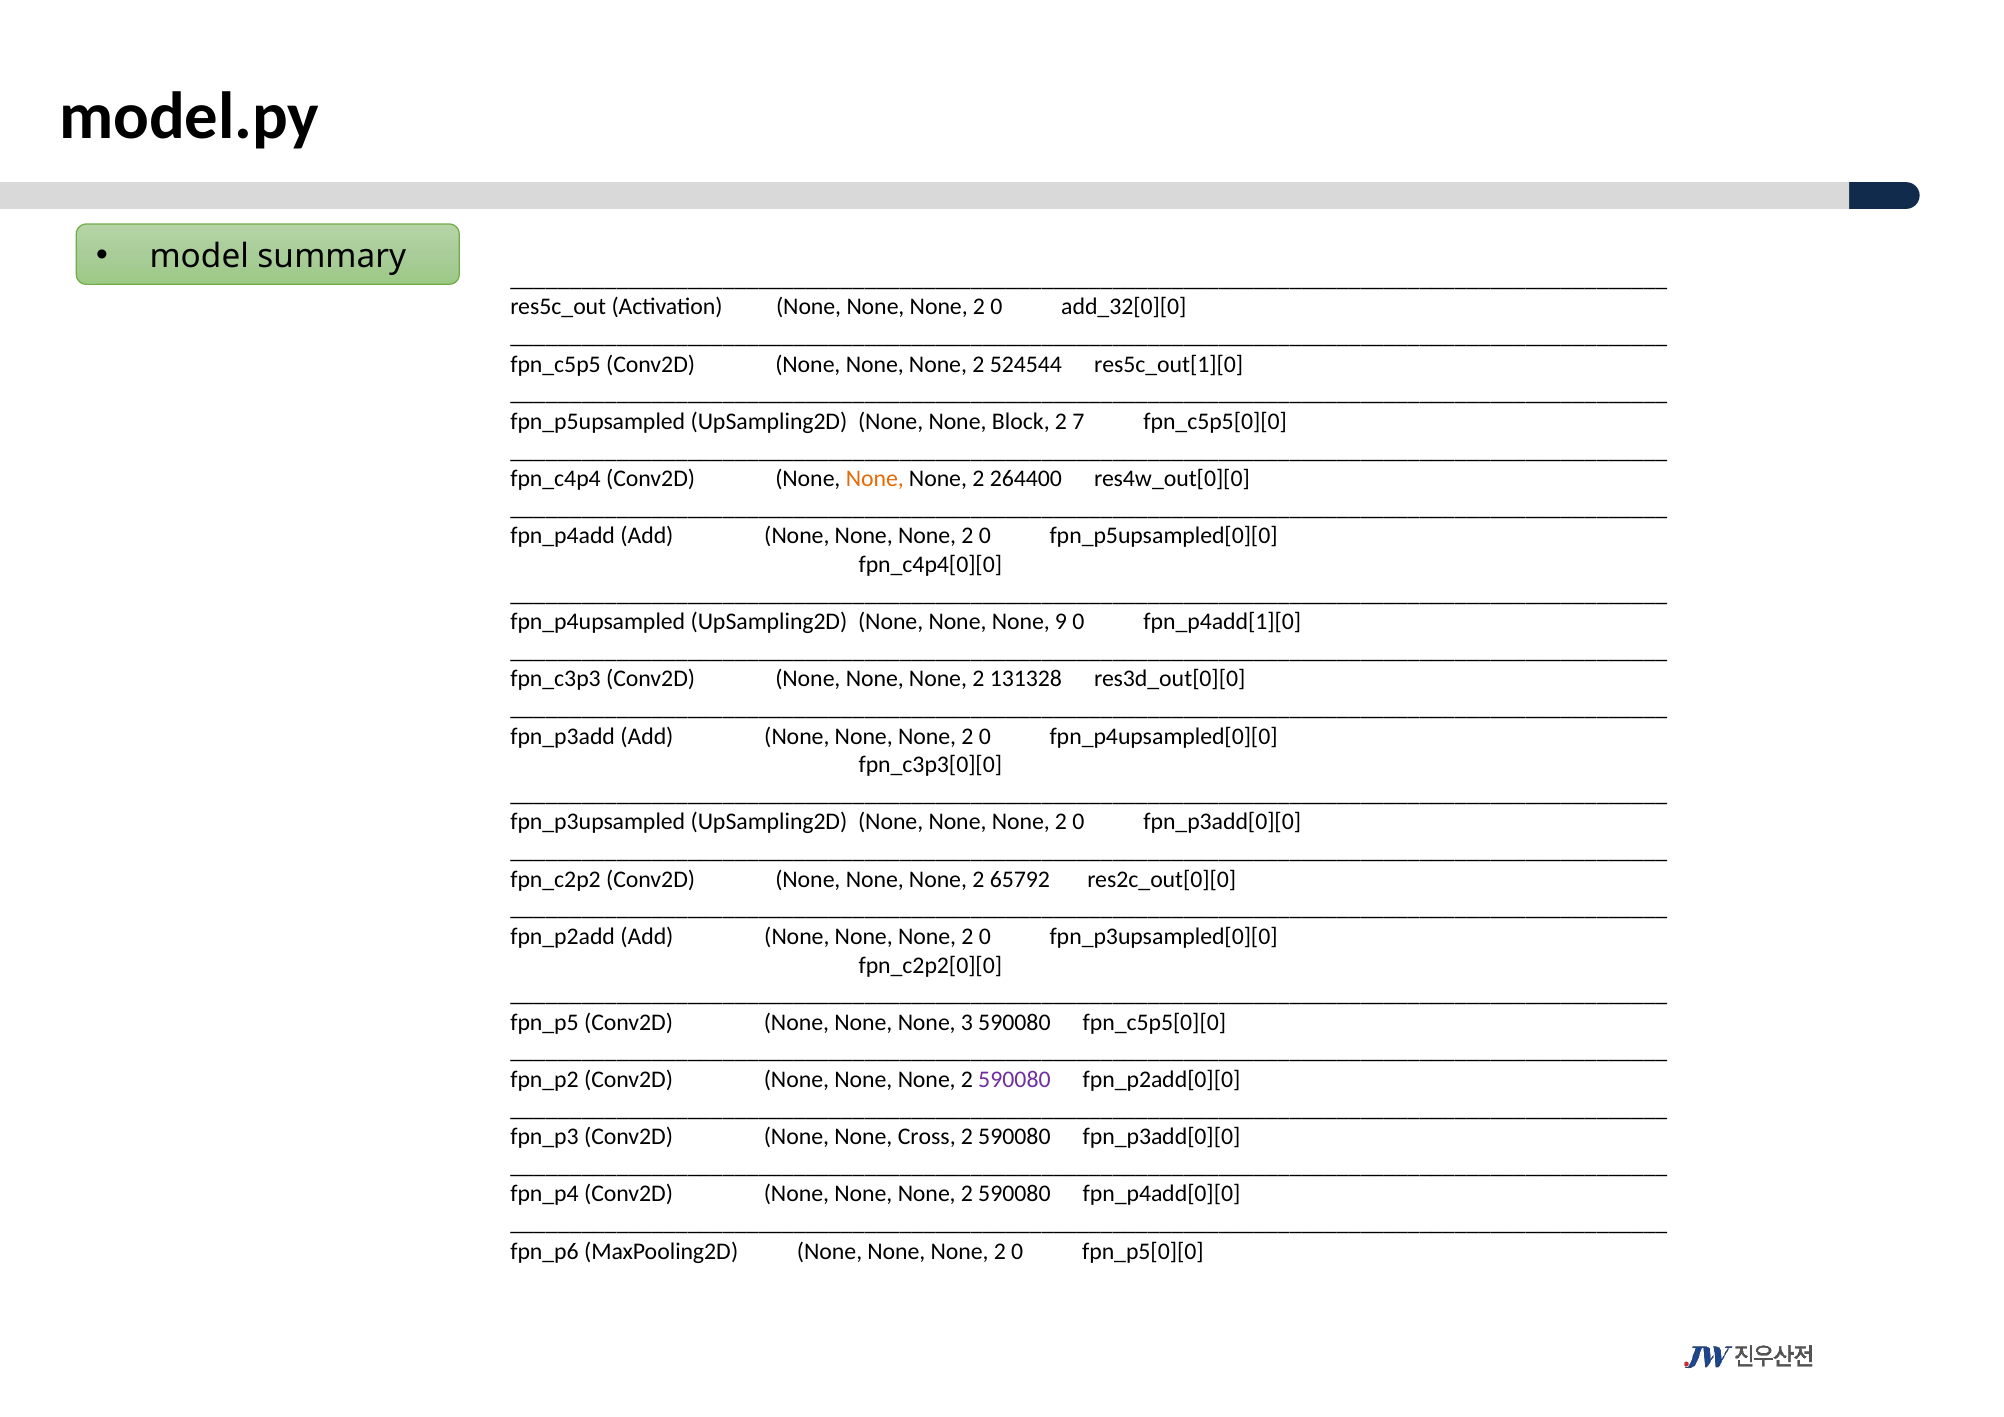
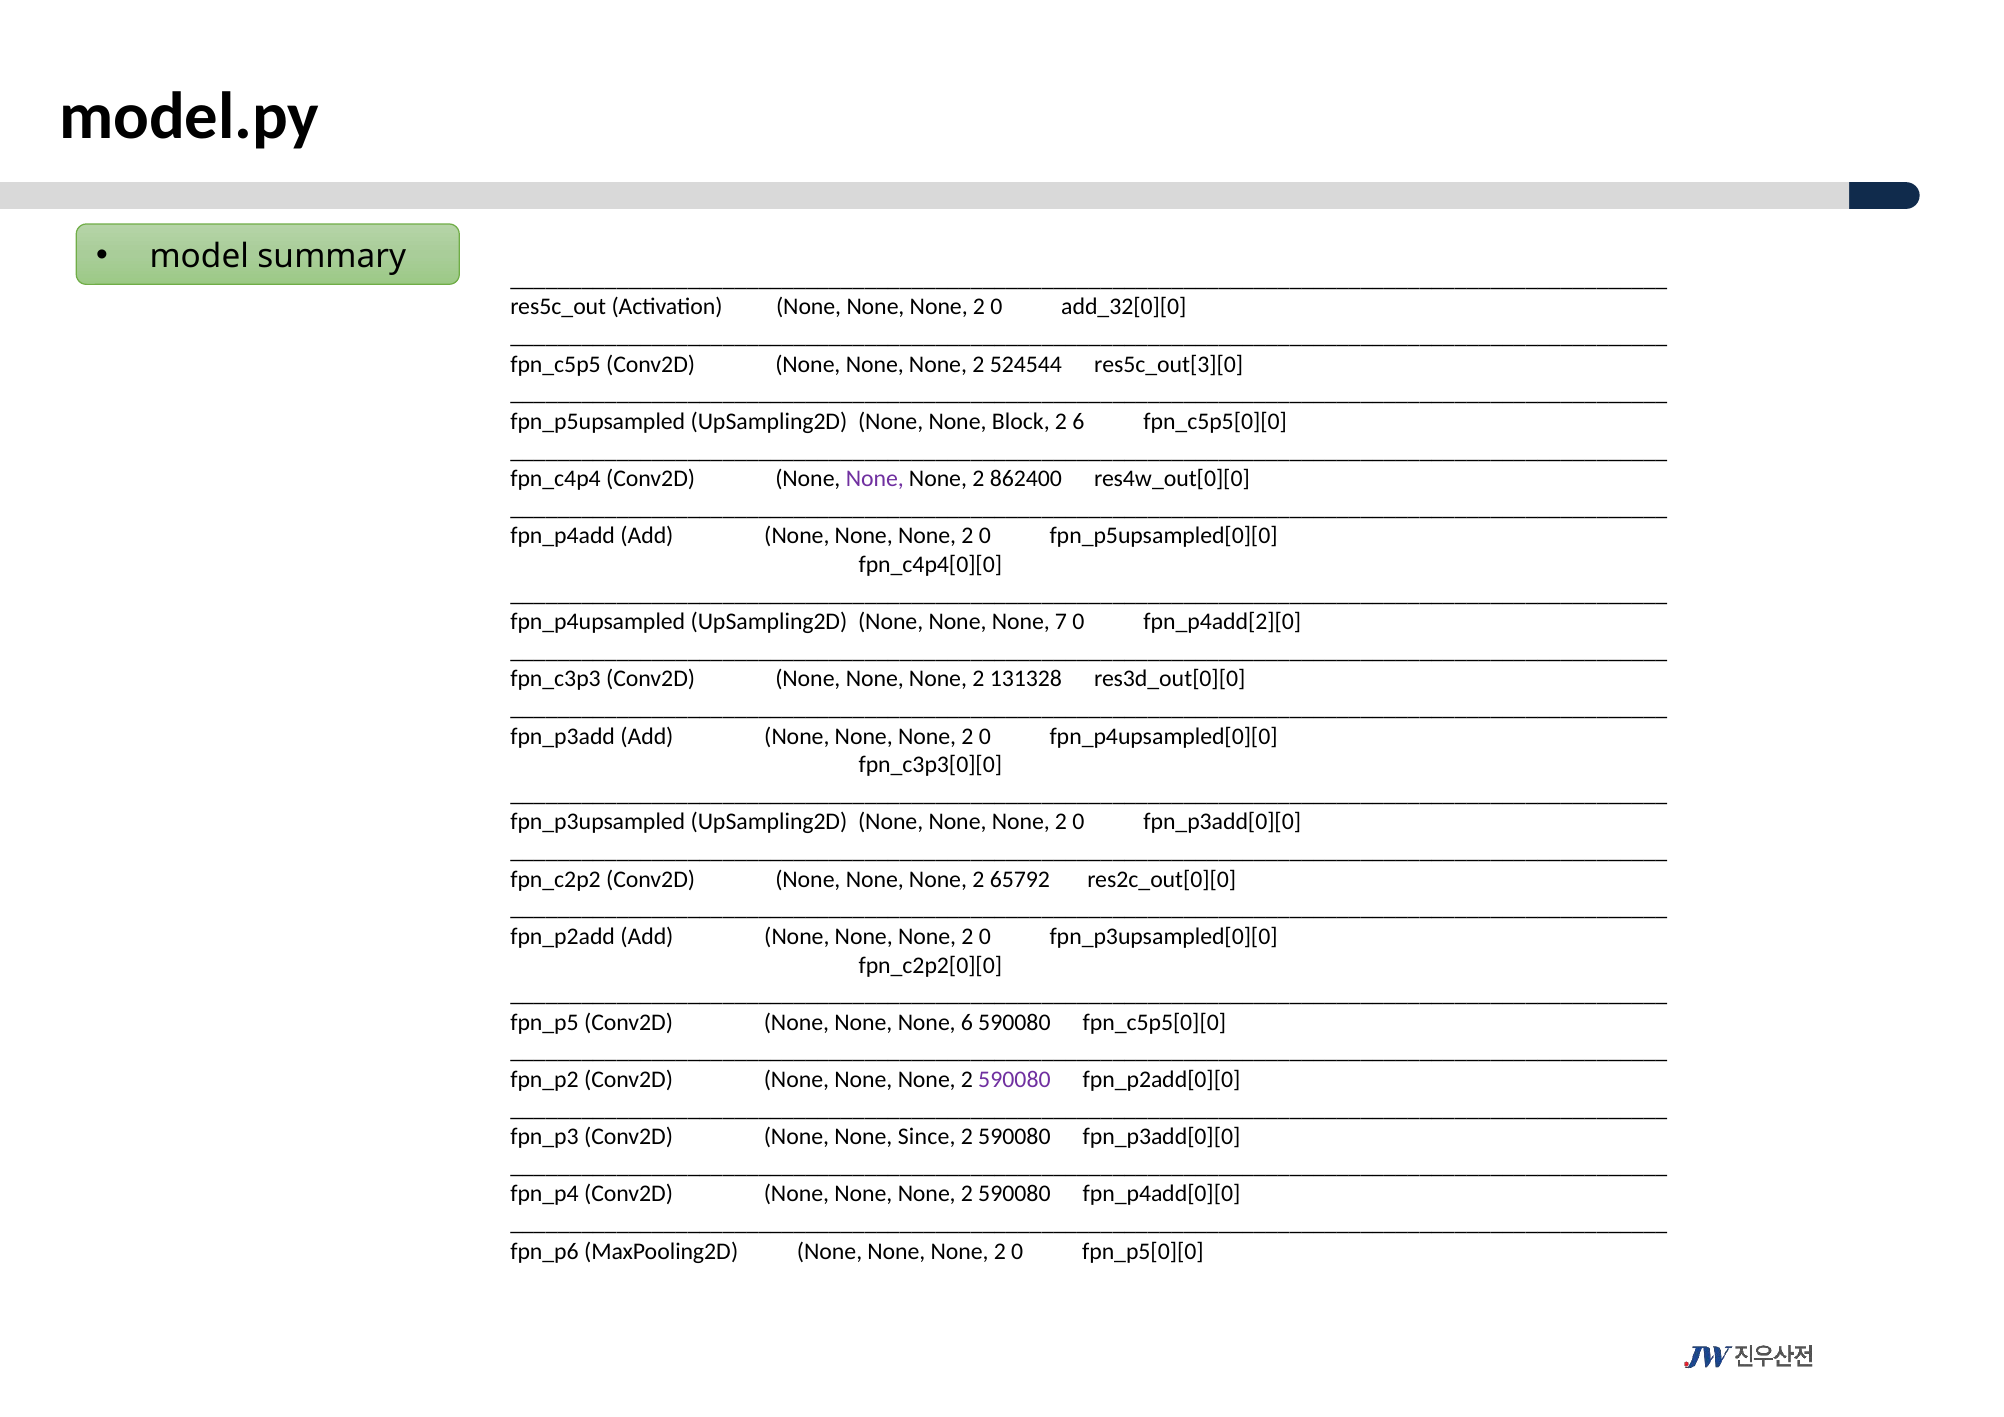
res5c_out[1][0: res5c_out[1][0 -> res5c_out[3][0 (1169, 364)
2 7: 7 -> 6 (1078, 422)
None colour: orange -> purple (875, 479)
264400: 264400 -> 862400 (1026, 479)
9: 9 -> 7 (1061, 622)
fpn_p4add[1][0: fpn_p4add[1][0 -> fpn_p4add[2][0 (1222, 622)
None 3: 3 -> 6 (967, 1022)
Cross: Cross -> Since (927, 1137)
